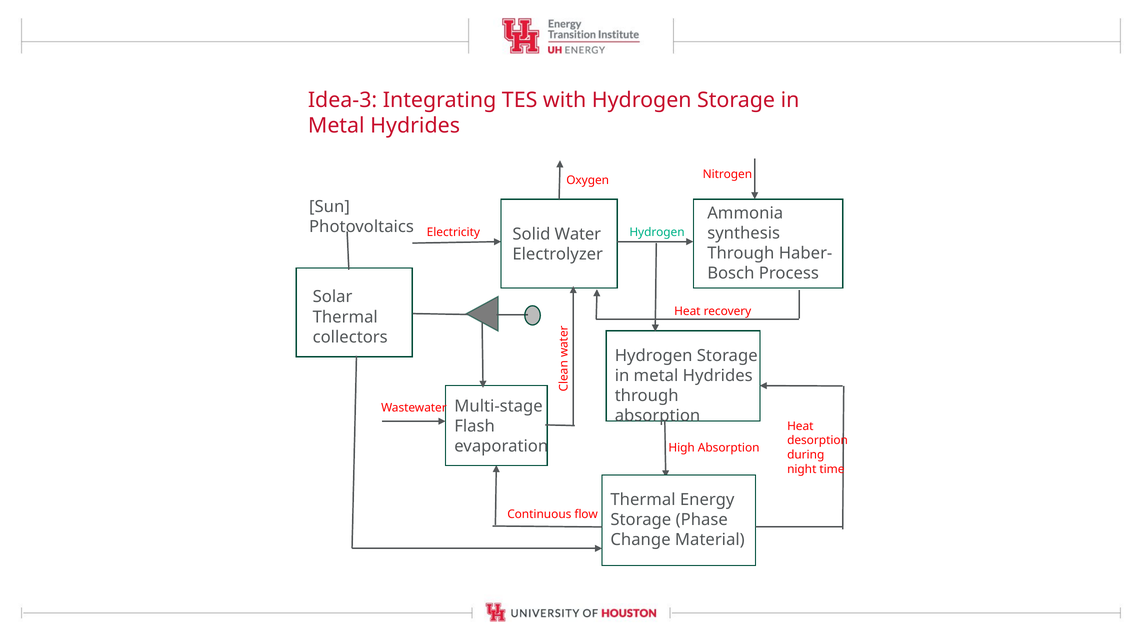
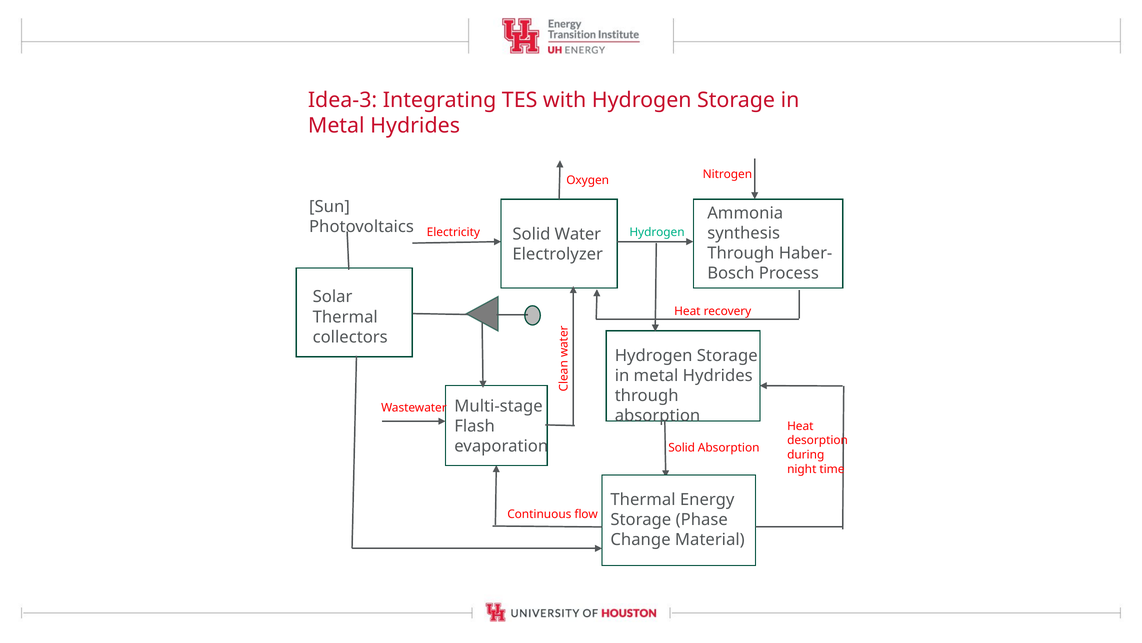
High: High -> Solid (682, 447)
